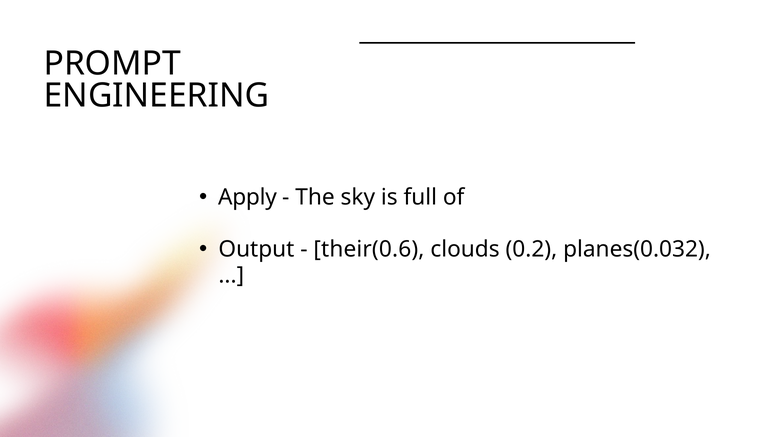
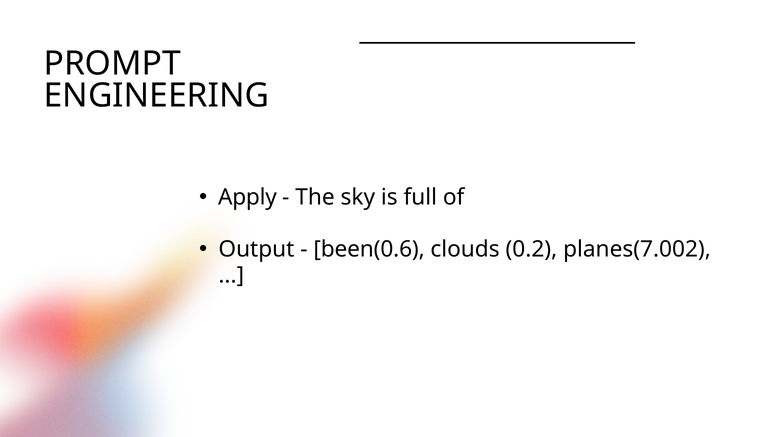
their(0.6: their(0.6 -> been(0.6 (369, 249)
planes(0.032: planes(0.032 -> planes(7.002 (637, 249)
